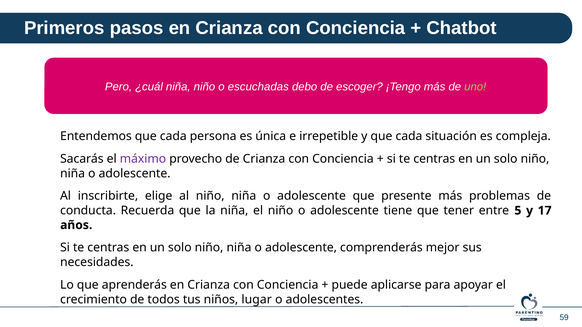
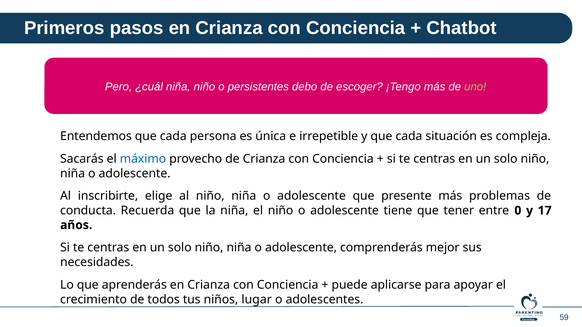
escuchadas: escuchadas -> persistentes (258, 87)
máximo colour: purple -> blue (143, 159)
5: 5 -> 0 (518, 211)
